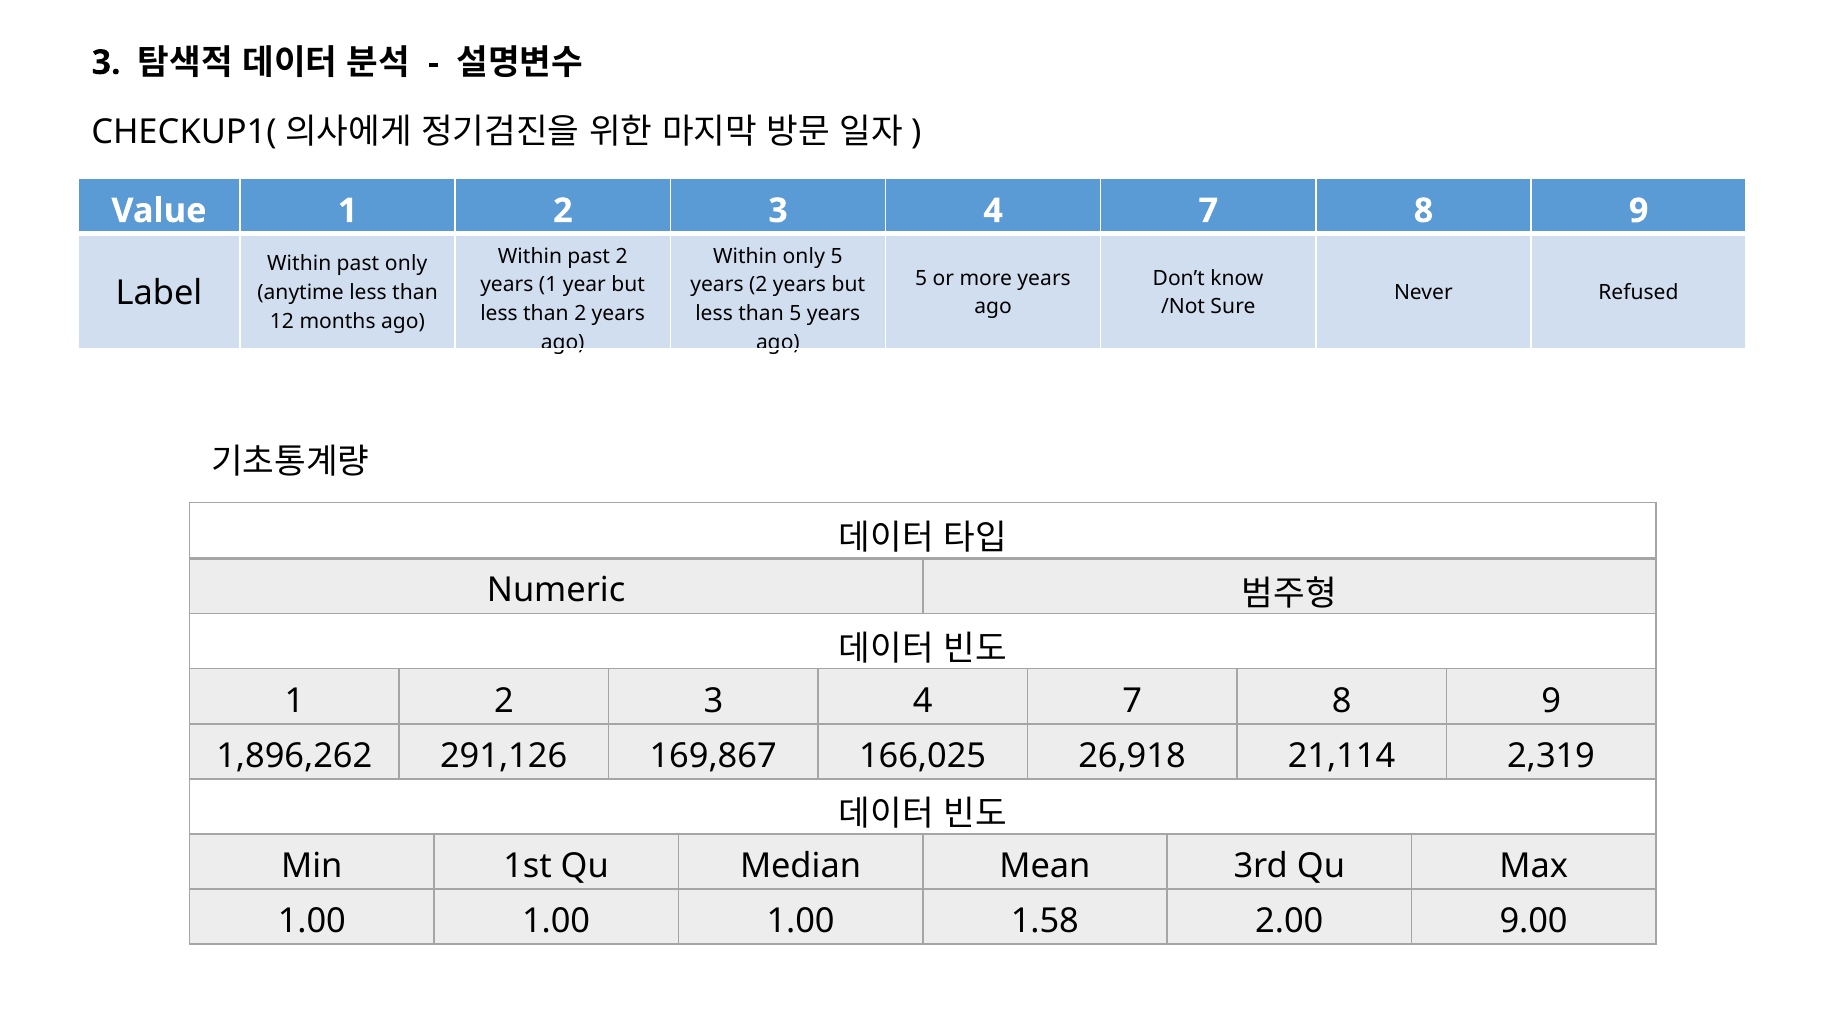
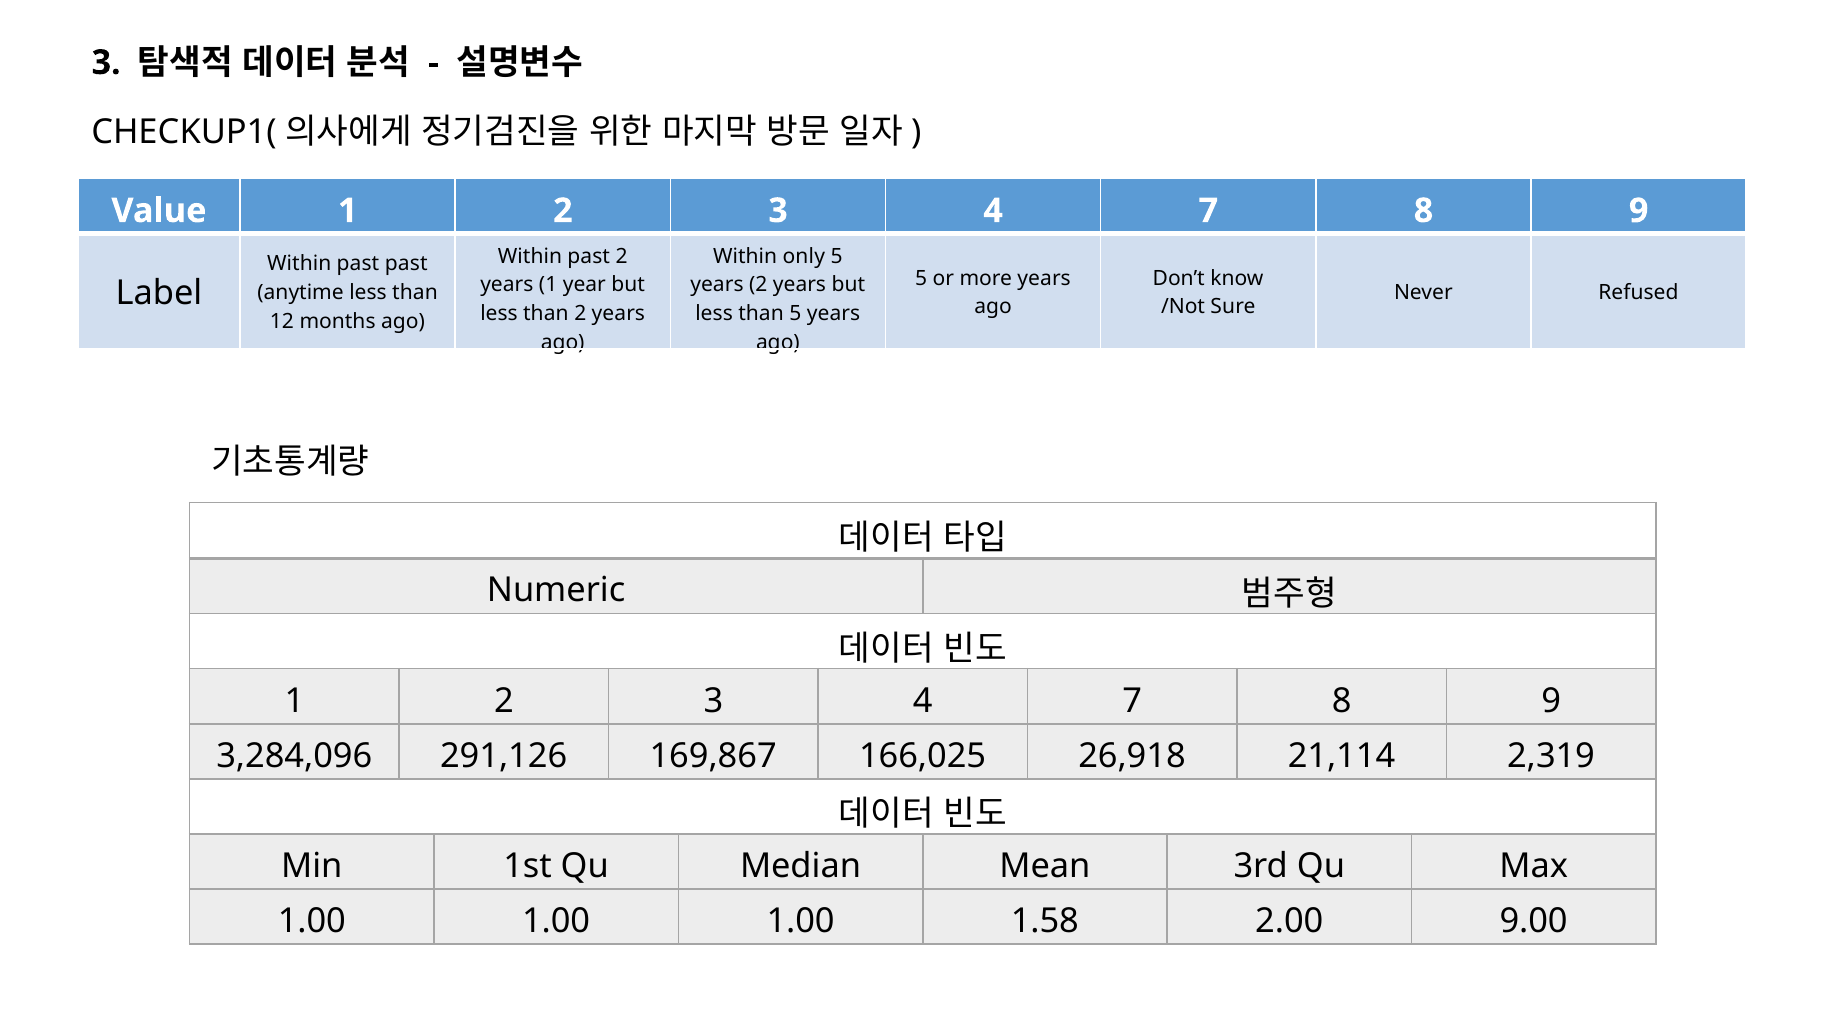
past only: only -> past (406, 264)
1,896,262: 1,896,262 -> 3,284,096 (294, 756)
